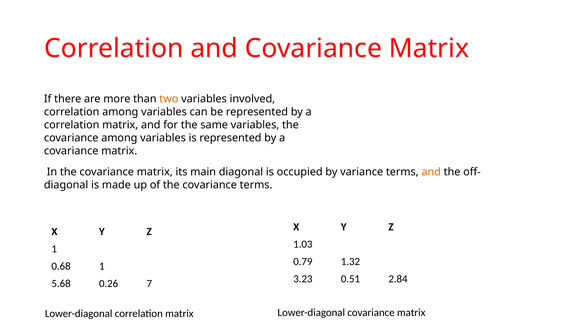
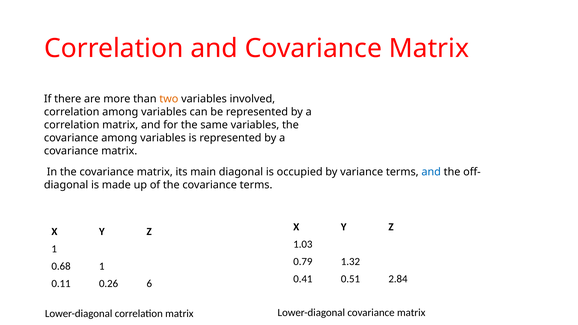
and colour: orange -> blue (431, 172)
3.23: 3.23 -> 0.41 (303, 279)
5.68: 5.68 -> 0.11 (61, 284)
7: 7 -> 6 (149, 284)
